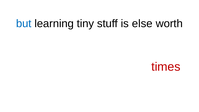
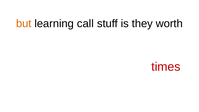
but colour: blue -> orange (24, 24)
tiny: tiny -> call (85, 24)
else: else -> they (142, 24)
